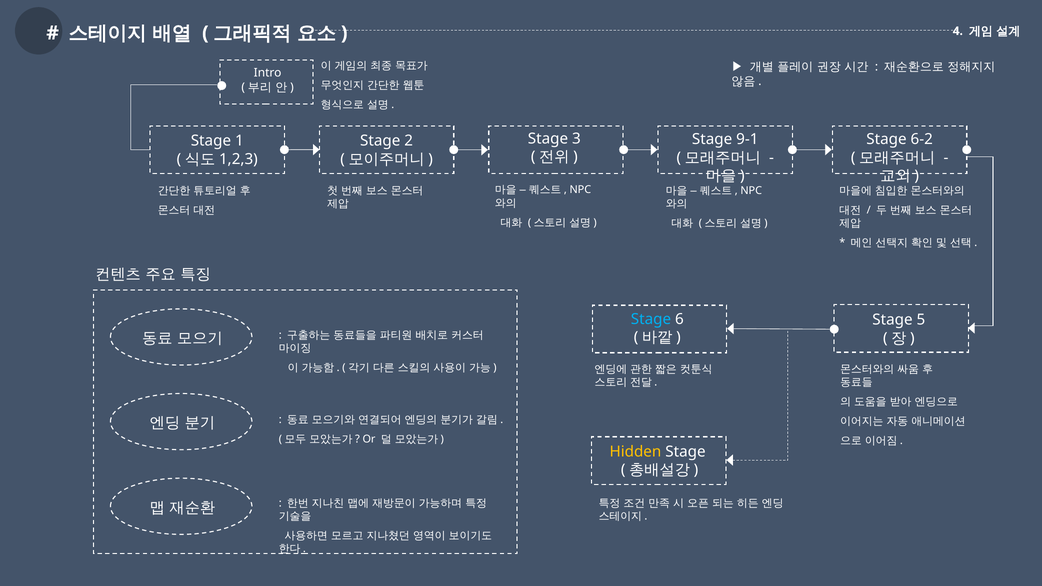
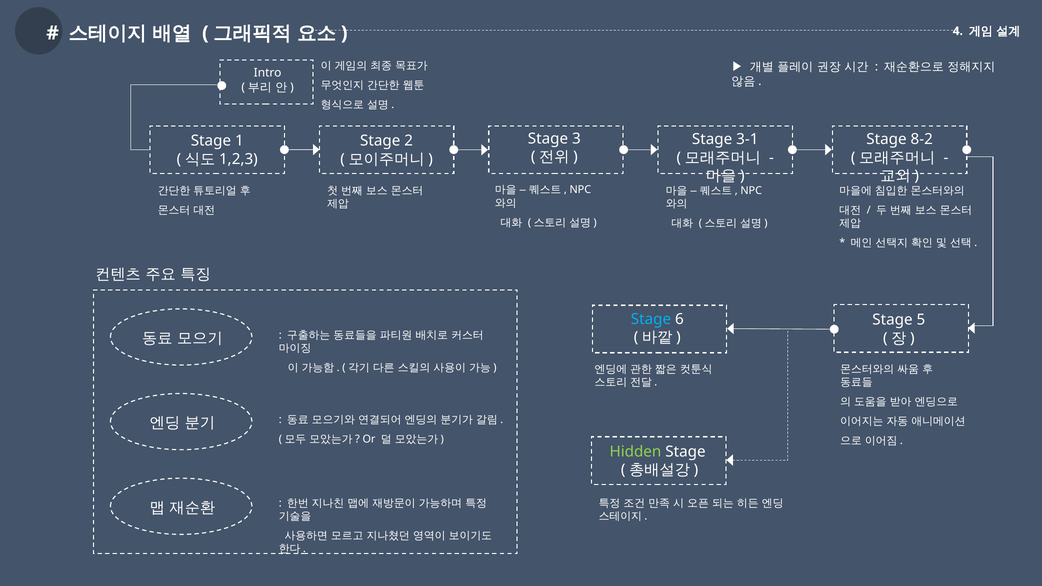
9-1: 9-1 -> 3-1 (747, 139)
6-2: 6-2 -> 8-2 (922, 139)
Hidden colour: yellow -> light green (635, 452)
